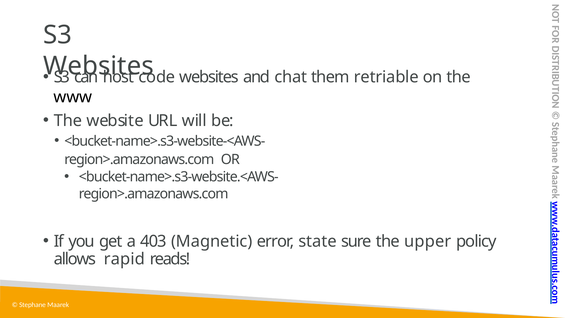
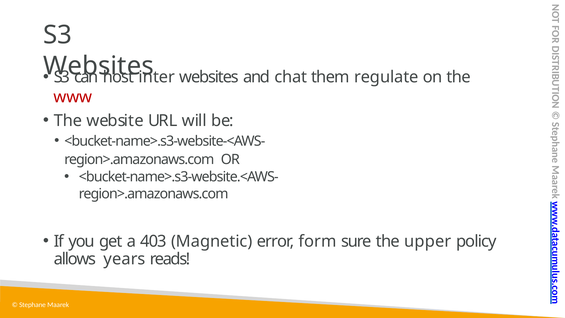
code: code -> inter (157, 77)
retriable: retriable -> regulate (386, 77)
www colour: black -> red (73, 97)
state: state -> form (317, 241)
rapid: rapid -> years (125, 259)
